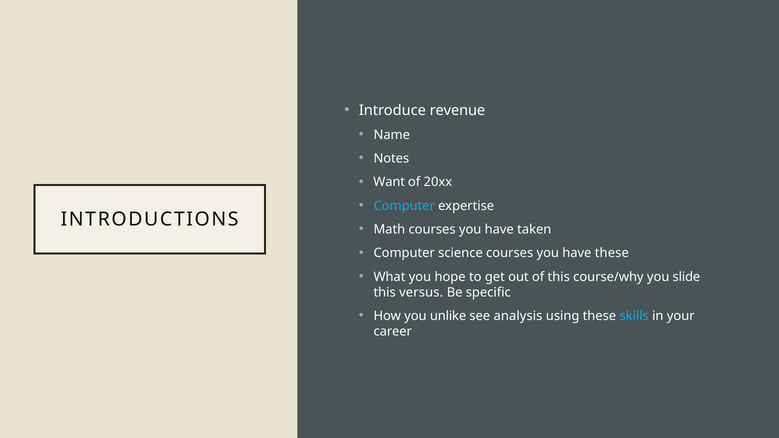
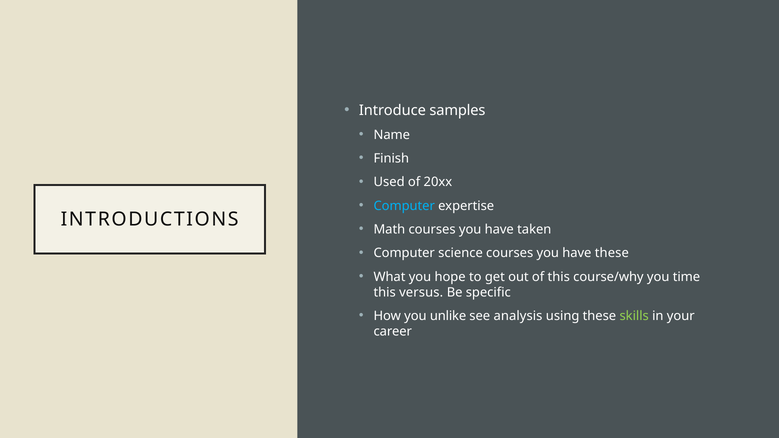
revenue: revenue -> samples (457, 110)
Notes: Notes -> Finish (391, 159)
Want: Want -> Used (389, 182)
slide: slide -> time (686, 277)
skills colour: light blue -> light green (634, 316)
